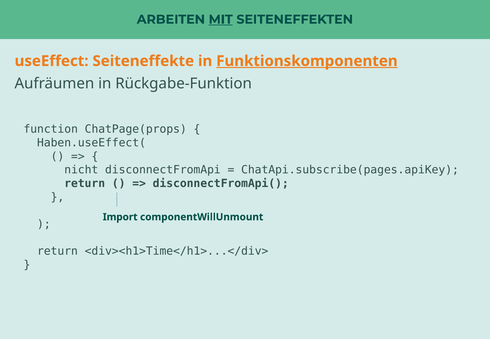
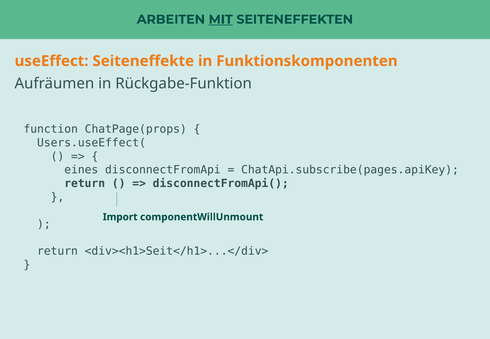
Funktionskomponenten underline: present -> none (307, 61)
Haben.useEffect(: Haben.useEffect( -> Users.useEffect( (91, 143)
nicht: nicht -> eines (81, 170)
<div><h1>Time</h1>...</div>: <div><h1>Time</h1>...</div> -> <div><h1>Seit</h1>...</div> (177, 251)
